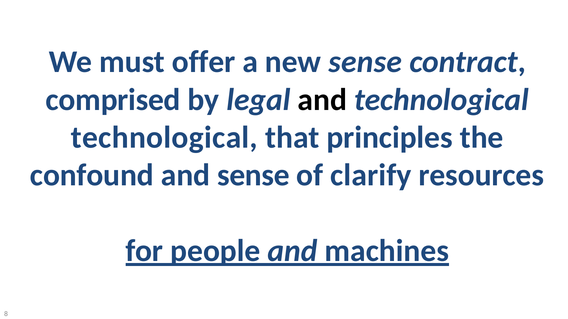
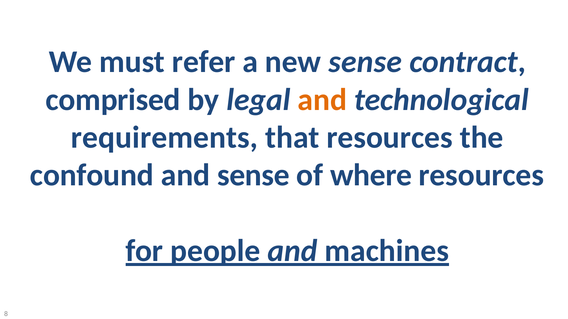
offer: offer -> refer (204, 62)
and colour: black -> orange (322, 100)
technological: technological -> requirements (164, 138)
that principles: principles -> resources (390, 138)
clarify: clarify -> where (371, 176)
